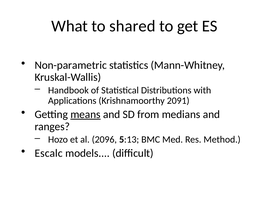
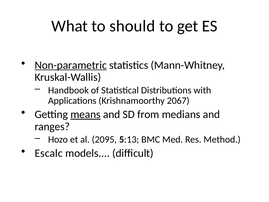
shared: shared -> should (132, 26)
Non-parametric underline: none -> present (71, 65)
2091: 2091 -> 2067 (178, 101)
2096: 2096 -> 2095 (104, 139)
